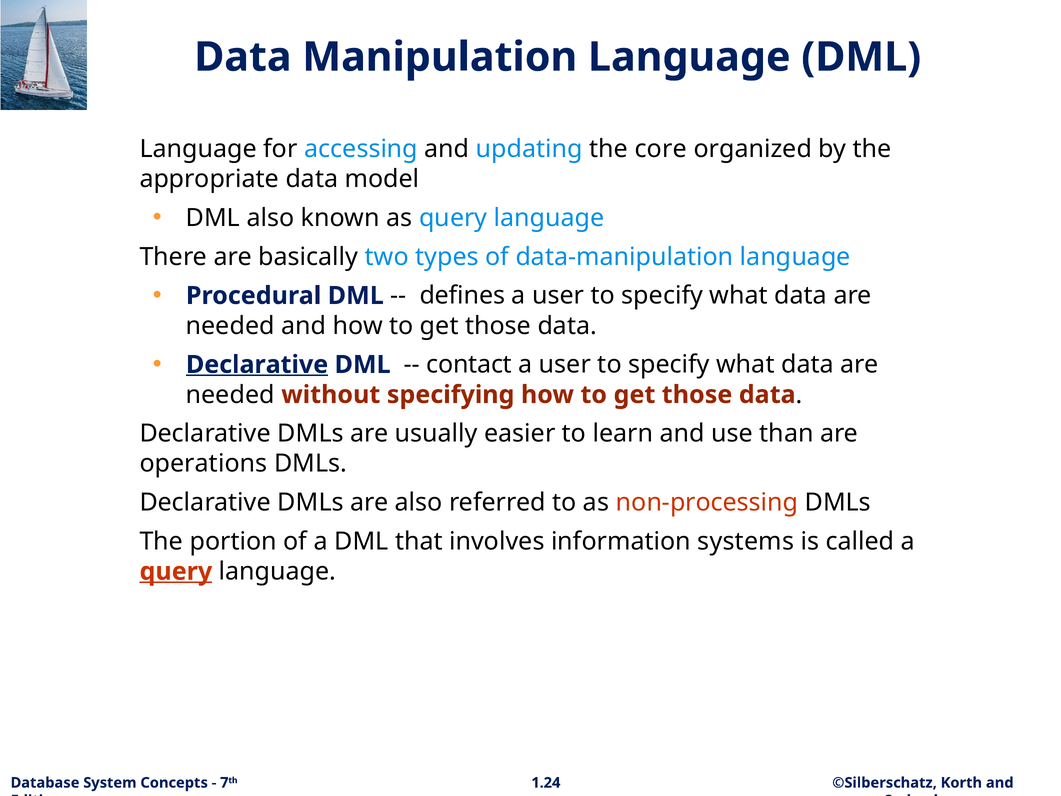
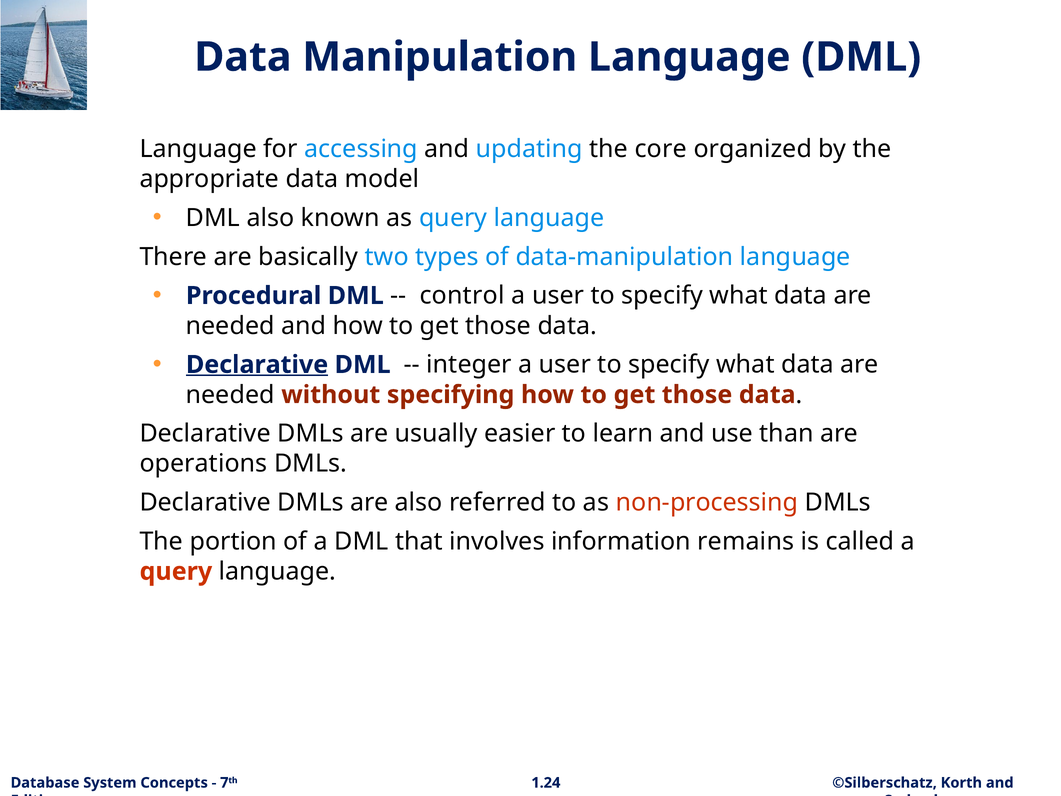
defines: defines -> control (462, 296)
contact: contact -> integer (469, 365)
systems: systems -> remains (746, 541)
query underline: present -> none (176, 571)
